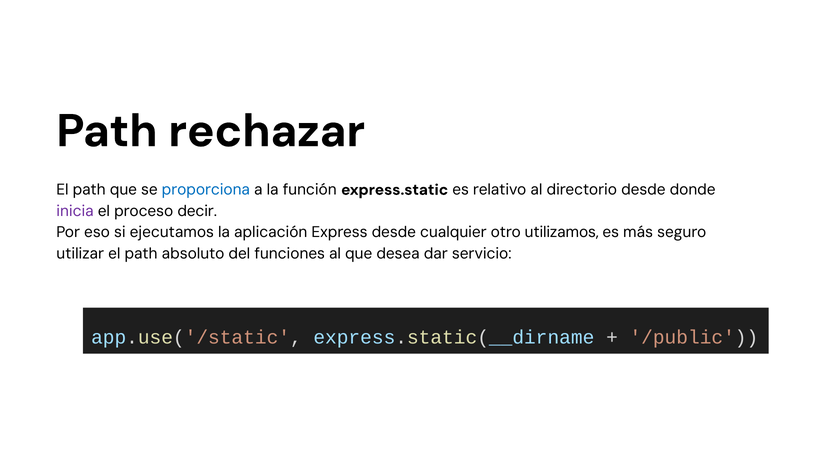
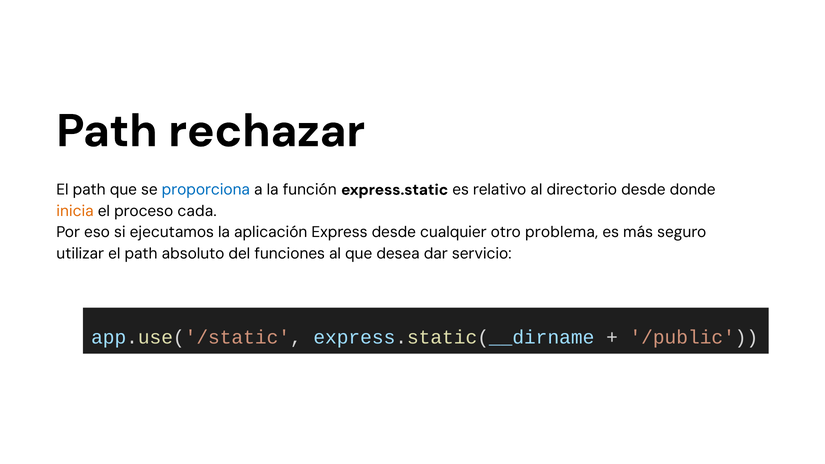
inicia colour: purple -> orange (75, 211)
decir: decir -> cada (197, 211)
utilizamos: utilizamos -> problema (562, 232)
